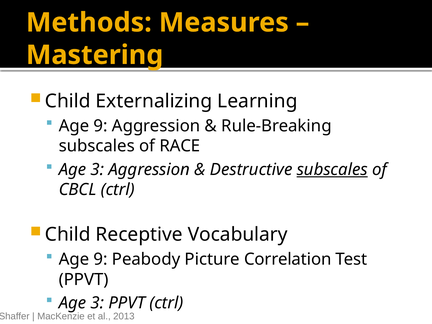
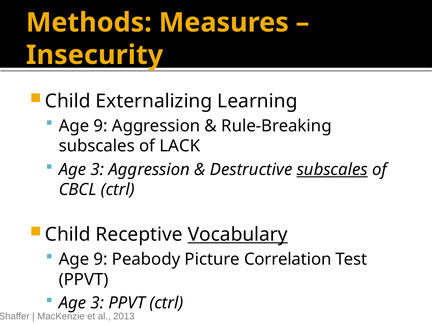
Mastering: Mastering -> Insecurity (95, 55)
RACE: RACE -> LACK (180, 146)
Vocabulary underline: none -> present (238, 235)
